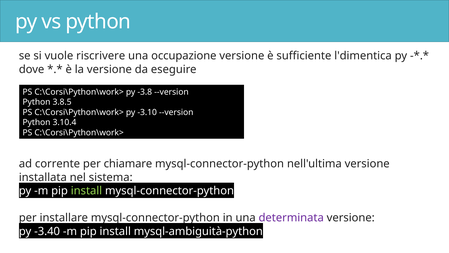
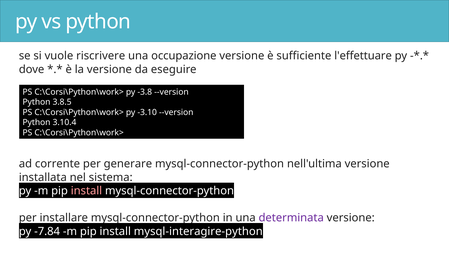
l'dimentica: l'dimentica -> l'effettuare (363, 56)
chiamare: chiamare -> generare (128, 164)
install colour: light green -> pink (86, 191)
-3.40: -3.40 -> -7.84 (47, 231)
mysql-ambiguità-python: mysql-ambiguità-python -> mysql-interagire-python (198, 231)
